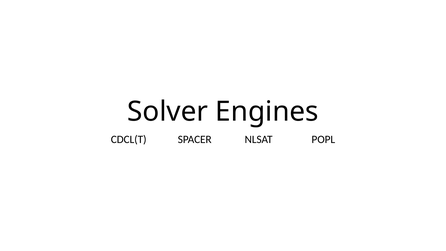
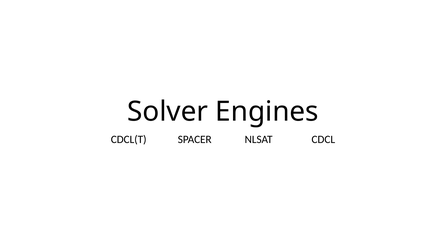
POPL: POPL -> CDCL (323, 139)
